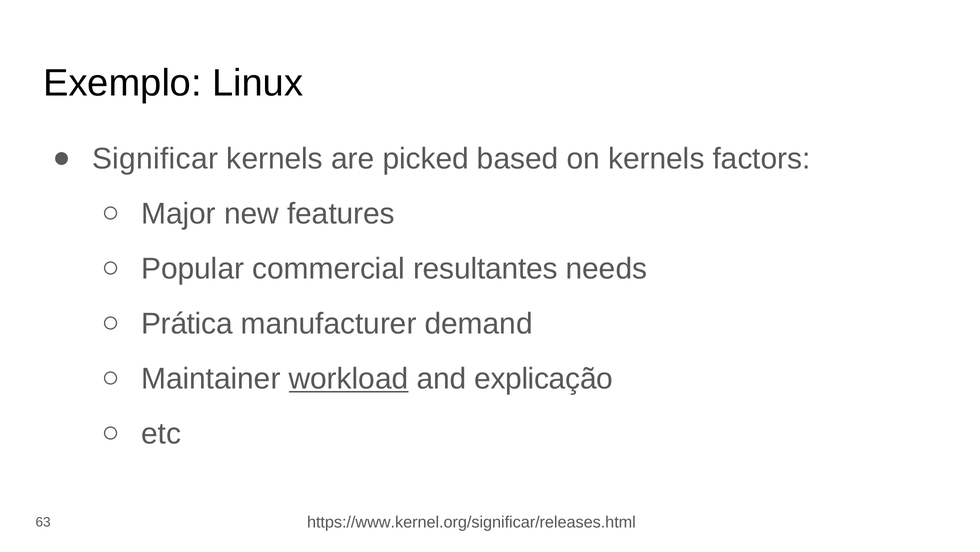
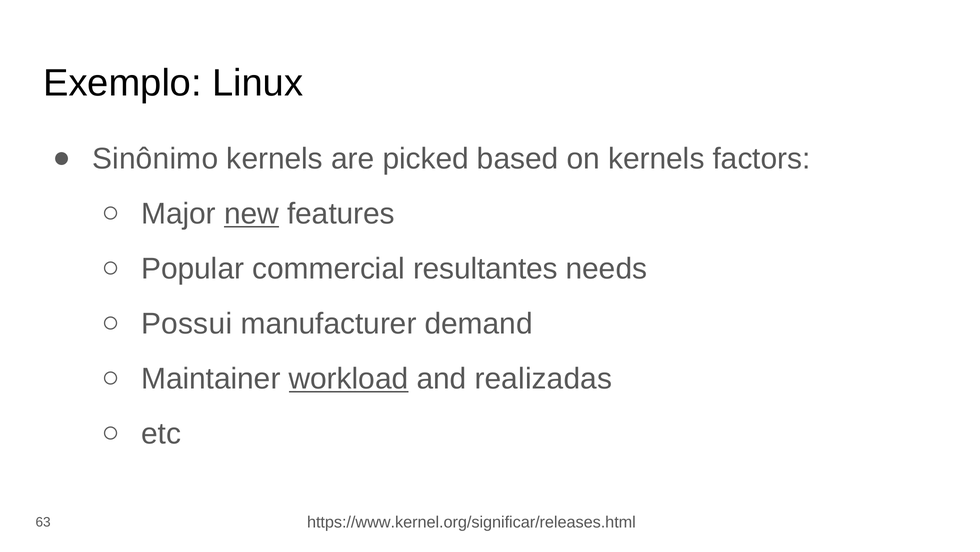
Significar: Significar -> Sinônimo (155, 159)
new underline: none -> present (251, 214)
Prática: Prática -> Possui (187, 323)
explicação: explicação -> realizadas (543, 378)
